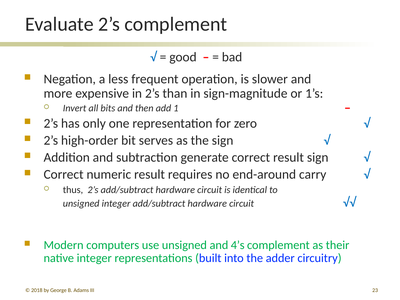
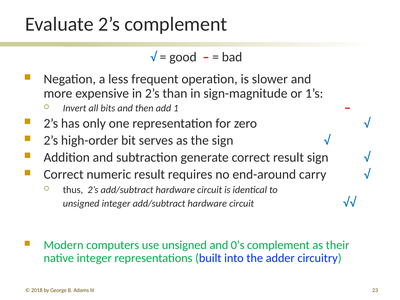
4’s: 4’s -> 0’s (238, 245)
